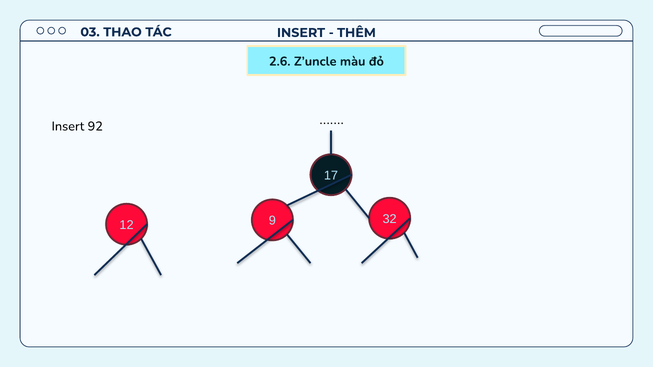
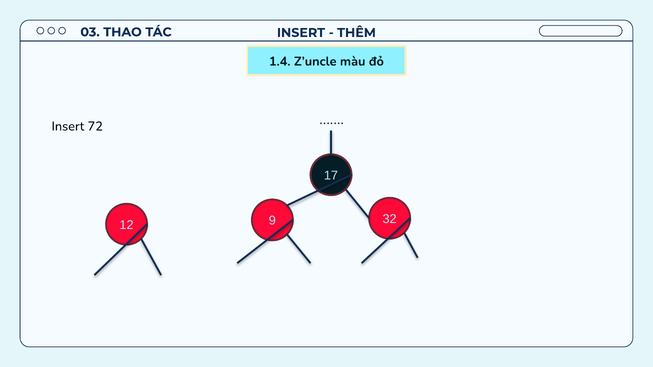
2.6: 2.6 -> 1.4 (280, 61)
92: 92 -> 72 (95, 126)
